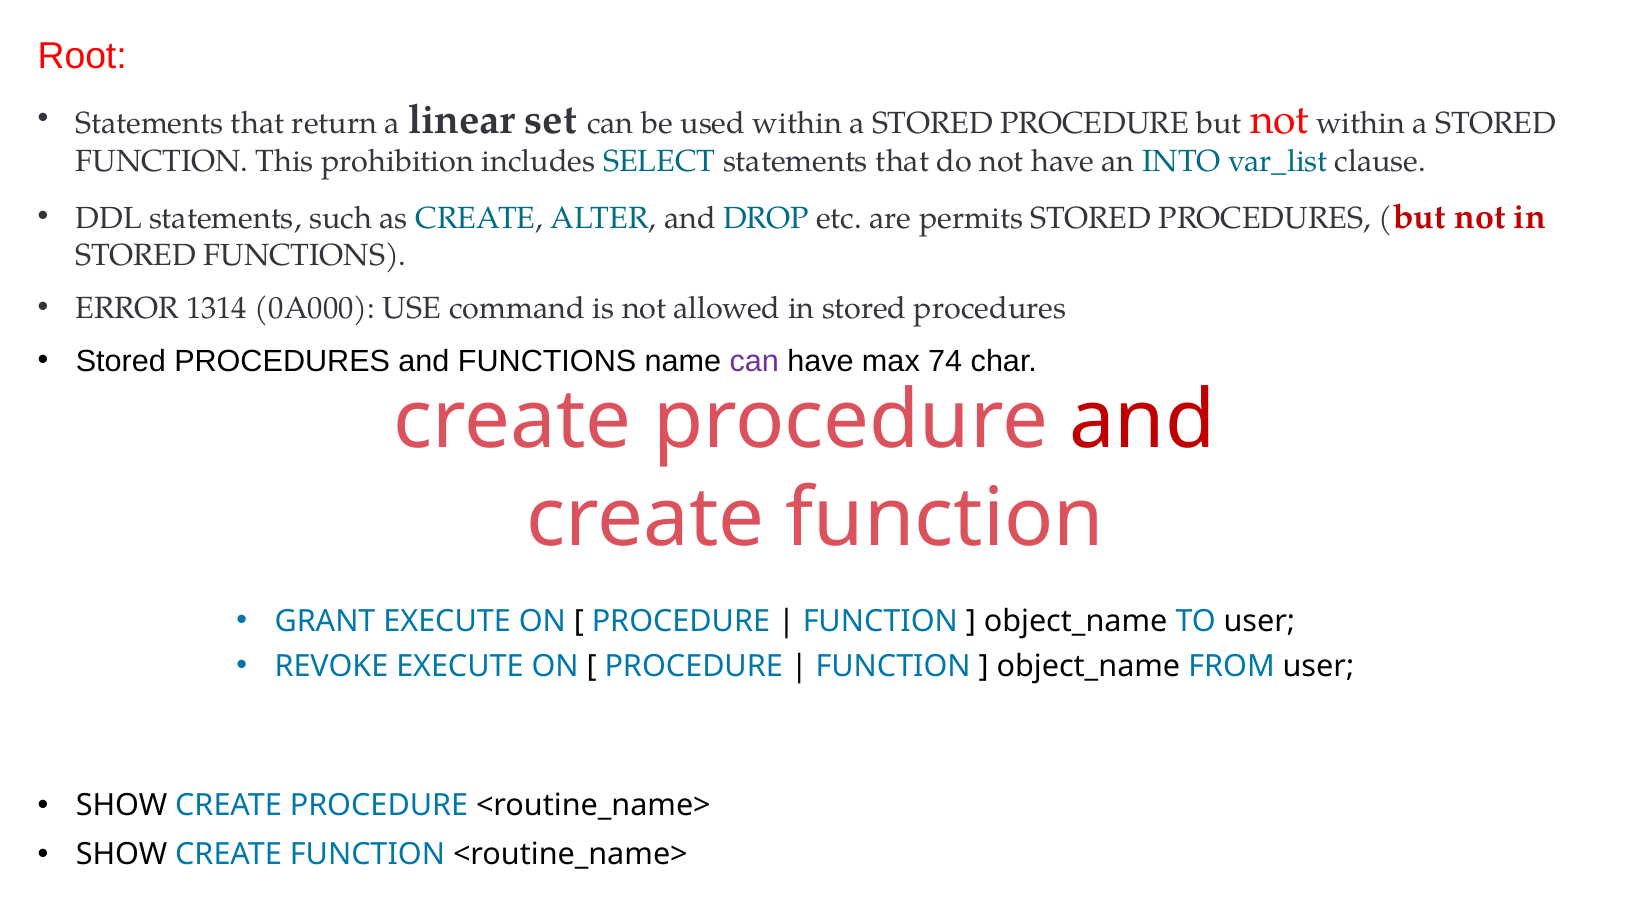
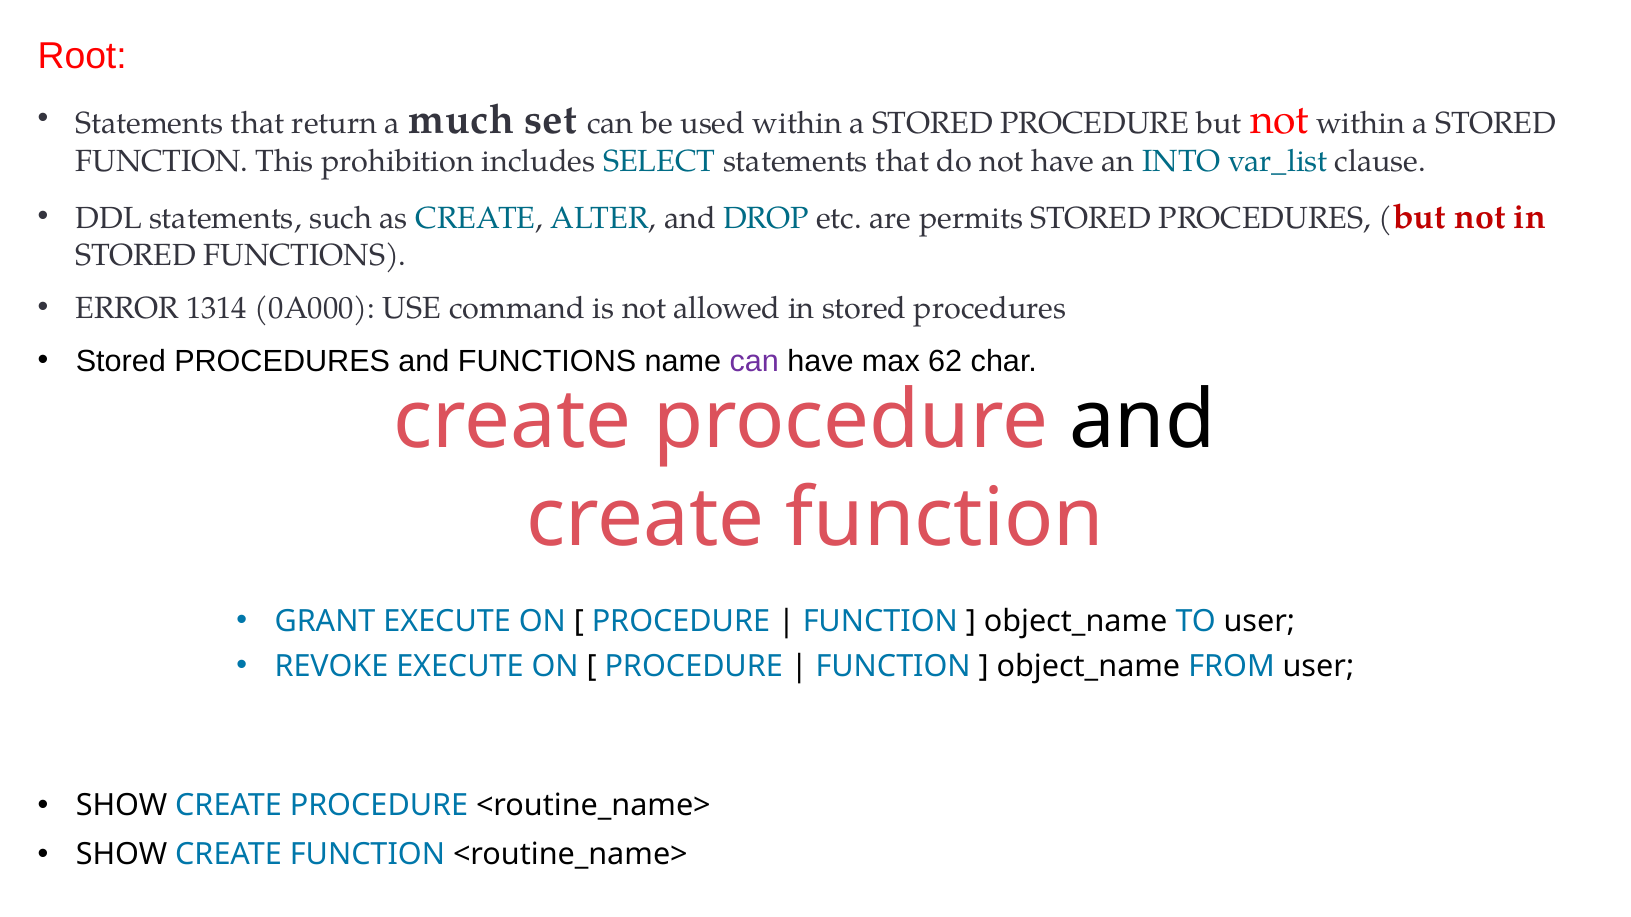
linear: linear -> much (461, 120)
74: 74 -> 62 (945, 361)
and colour: red -> black (1142, 421)
